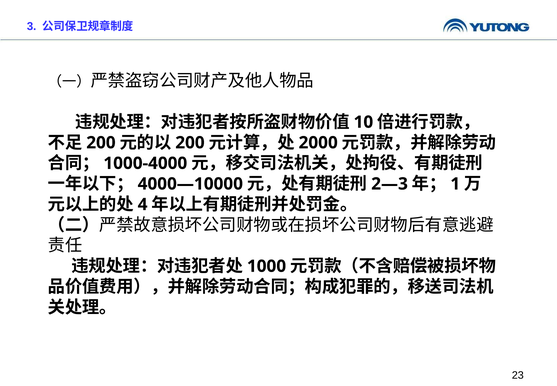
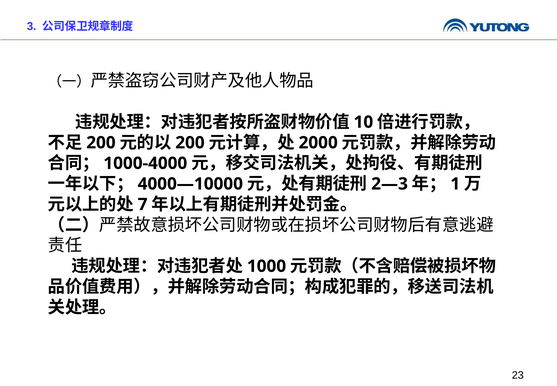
4: 4 -> 7 (143, 204)
